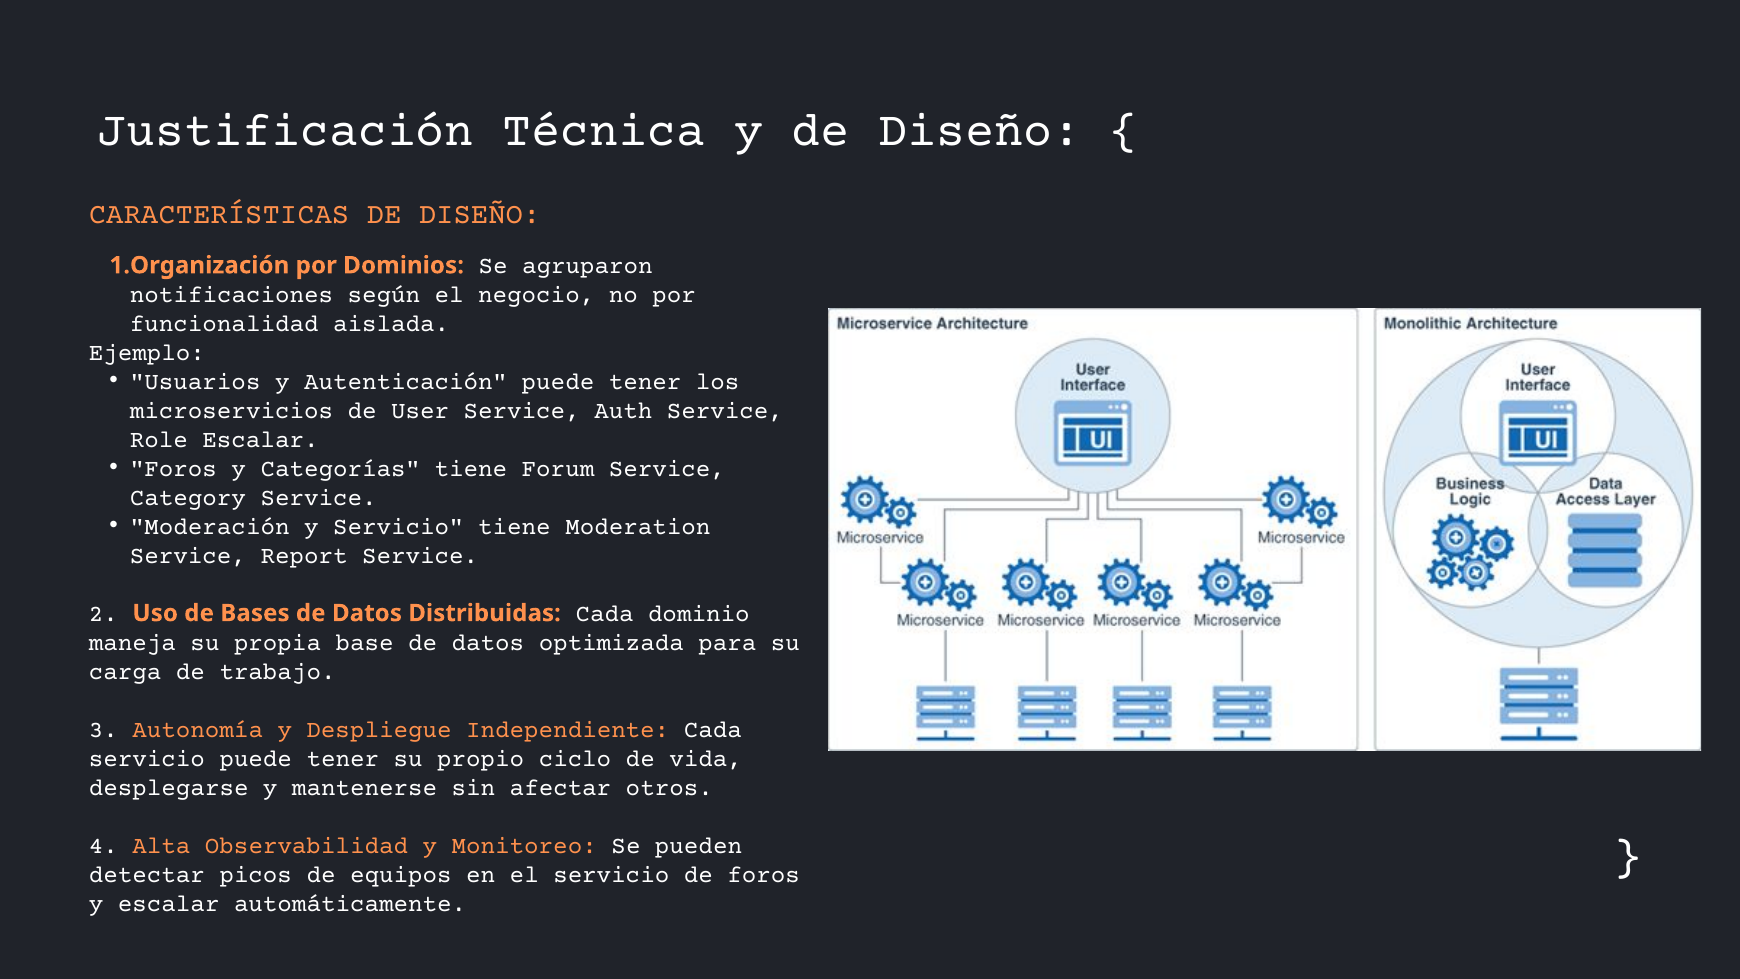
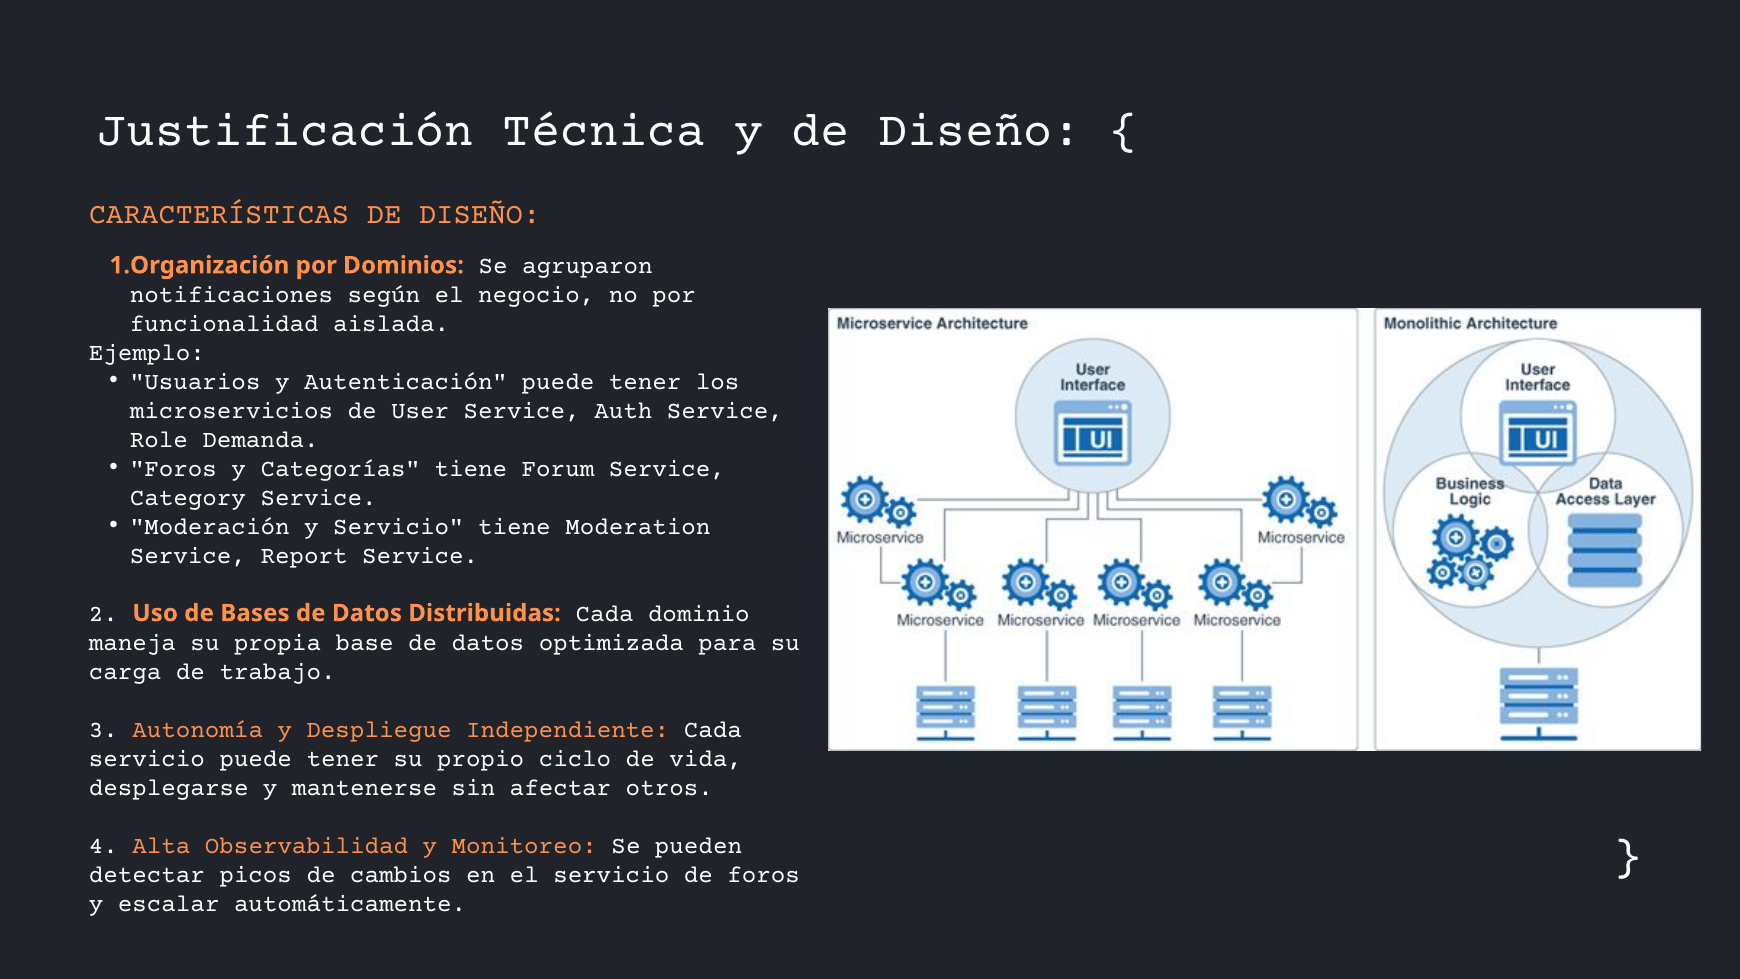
Role Escalar: Escalar -> Demanda (260, 439)
equipos: equipos -> cambios (401, 874)
